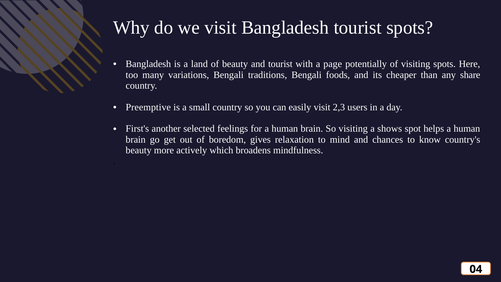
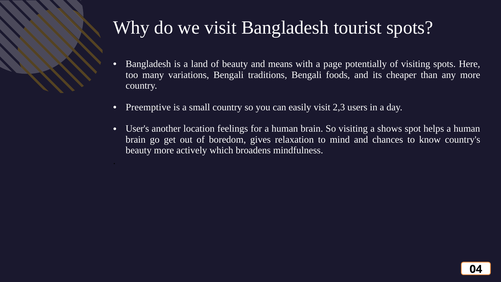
and tourist: tourist -> means (280, 64)
any share: share -> more (470, 75)
First's: First's -> User's (137, 129)
selected: selected -> location (199, 129)
